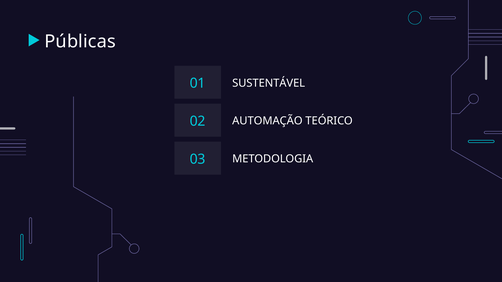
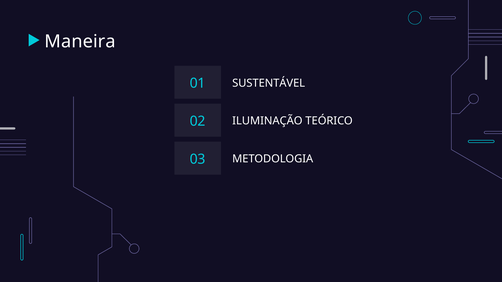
Públicas: Públicas -> Maneira (80, 42)
AUTOMAÇÃO: AUTOMAÇÃO -> ILUMINAÇÃO (267, 121)
